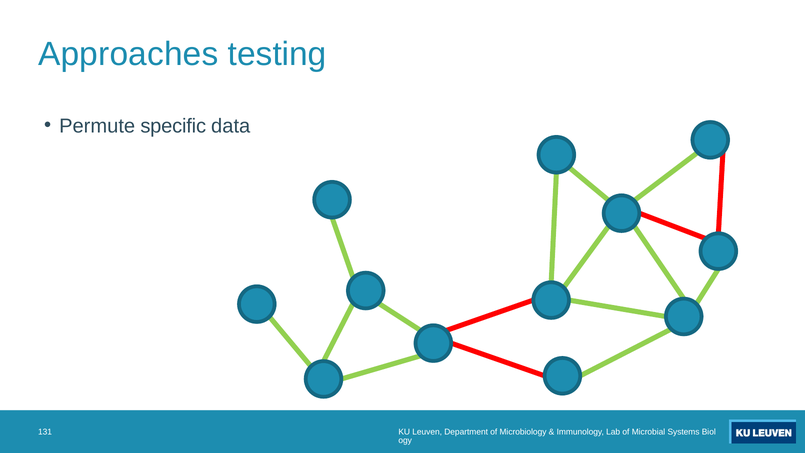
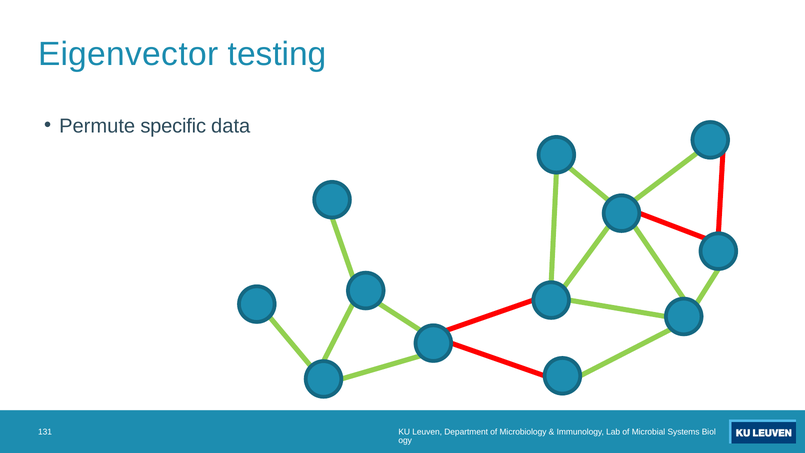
Approaches: Approaches -> Eigenvector (128, 54)
